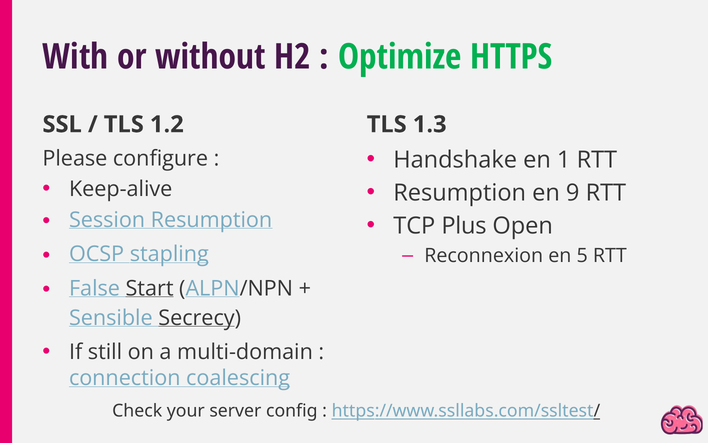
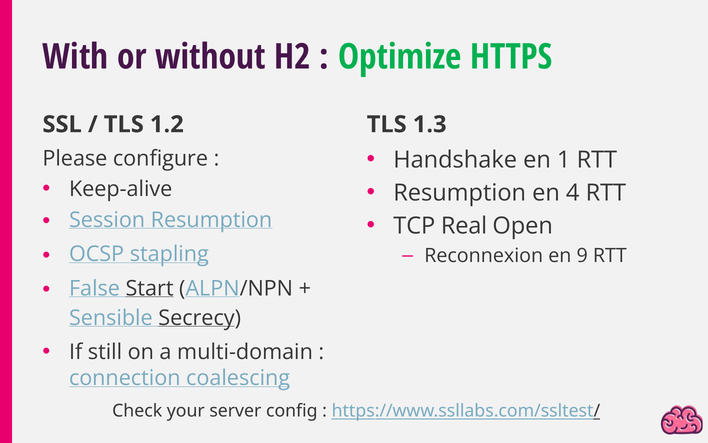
9: 9 -> 4 (573, 193)
Plus: Plus -> Real (464, 226)
5: 5 -> 9 (582, 255)
